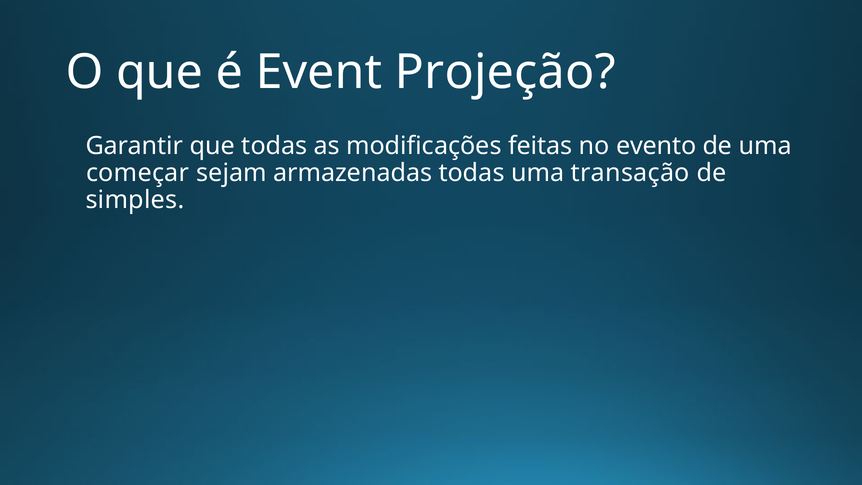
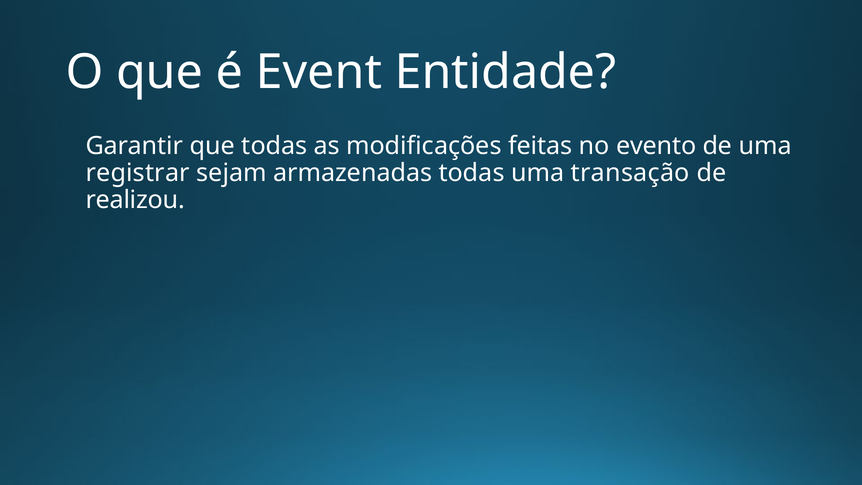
Projeção: Projeção -> Entidade (506, 72)
começar: começar -> registrar (138, 173)
simples: simples -> realizou (135, 200)
